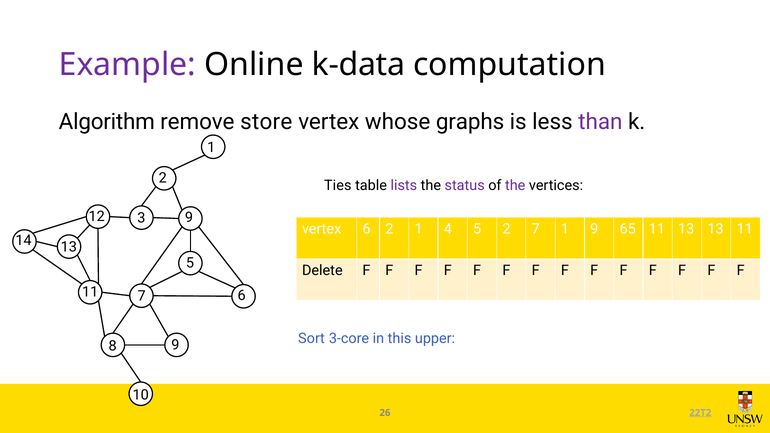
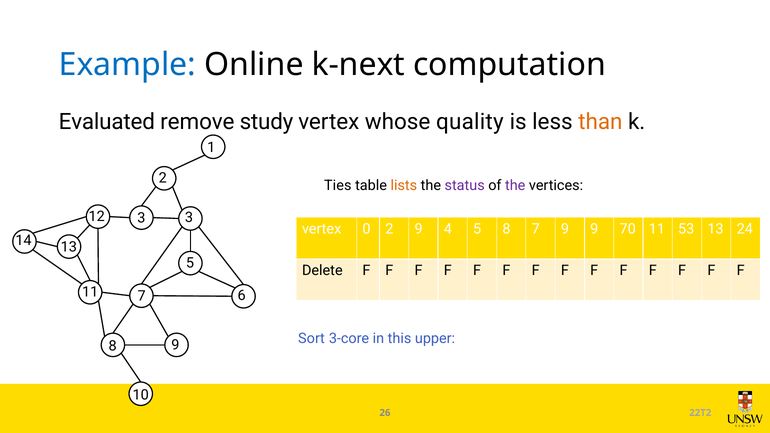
Example colour: purple -> blue (127, 65)
k-data: k-data -> k-next (358, 65)
Algorithm: Algorithm -> Evaluated (107, 122)
store: store -> study (266, 122)
graphs: graphs -> quality (470, 122)
than colour: purple -> orange (600, 122)
lists colour: purple -> orange (404, 185)
3 9: 9 -> 3 (189, 218)
vertex 6: 6 -> 0 (367, 229)
2 1: 1 -> 9 (419, 229)
5 2: 2 -> 8 (506, 229)
1: 1 -> 9 (565, 229)
65: 65 -> 70 (628, 229)
11 13: 13 -> 53 (686, 229)
13 11: 11 -> 24 (745, 229)
22T2 underline: present -> none (700, 413)
